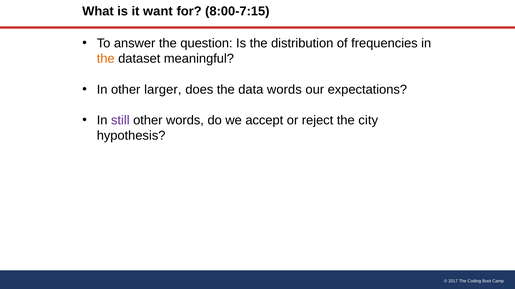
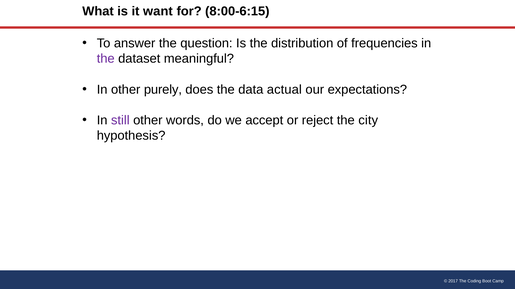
8:00-7:15: 8:00-7:15 -> 8:00-6:15 (237, 11)
the colour: orange -> purple (106, 59)
larger: larger -> purely (163, 90)
data words: words -> actual (284, 90)
